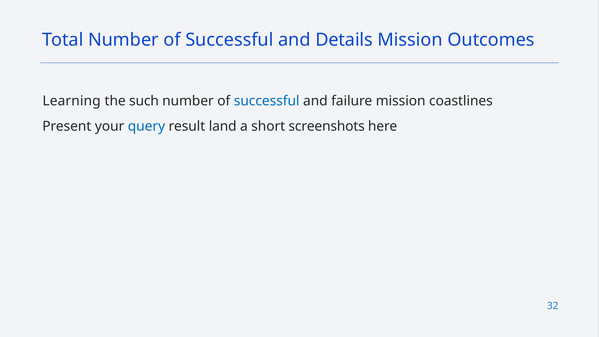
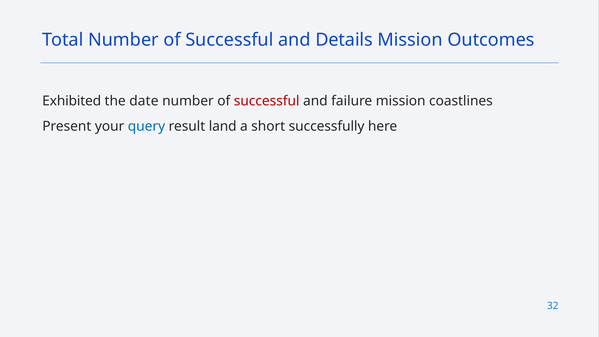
Learning: Learning -> Exhibited (72, 101)
such: such -> date (144, 101)
successful colour: blue -> red (267, 101)
screenshots: screenshots -> successfully (327, 126)
